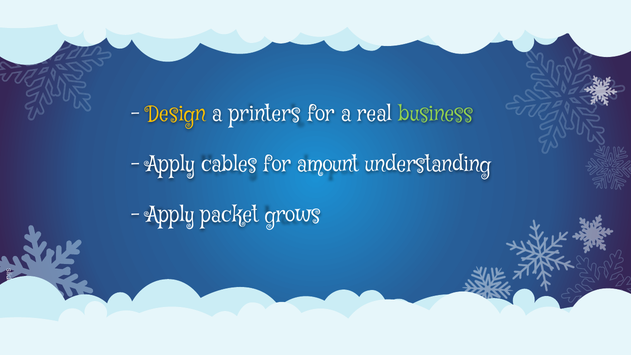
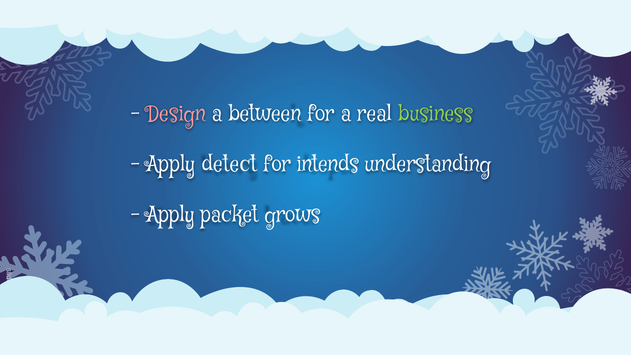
Design colour: yellow -> pink (176, 114)
printers: printers -> between (265, 114)
cables: cables -> detect (229, 164)
amount: amount -> intends (328, 164)
